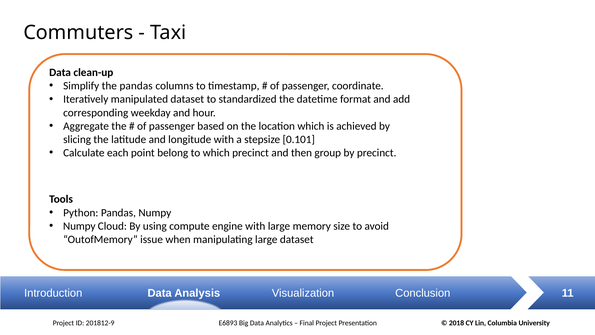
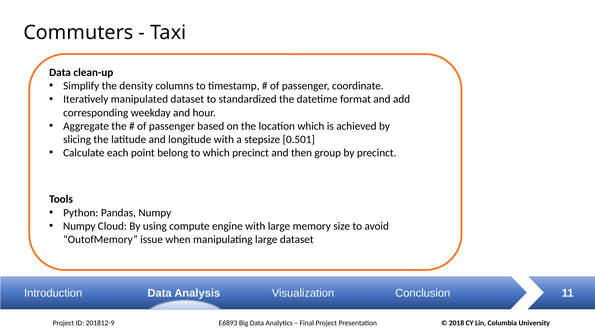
the pandas: pandas -> density (136, 86)
0.101: 0.101 -> 0.501 (299, 139)
